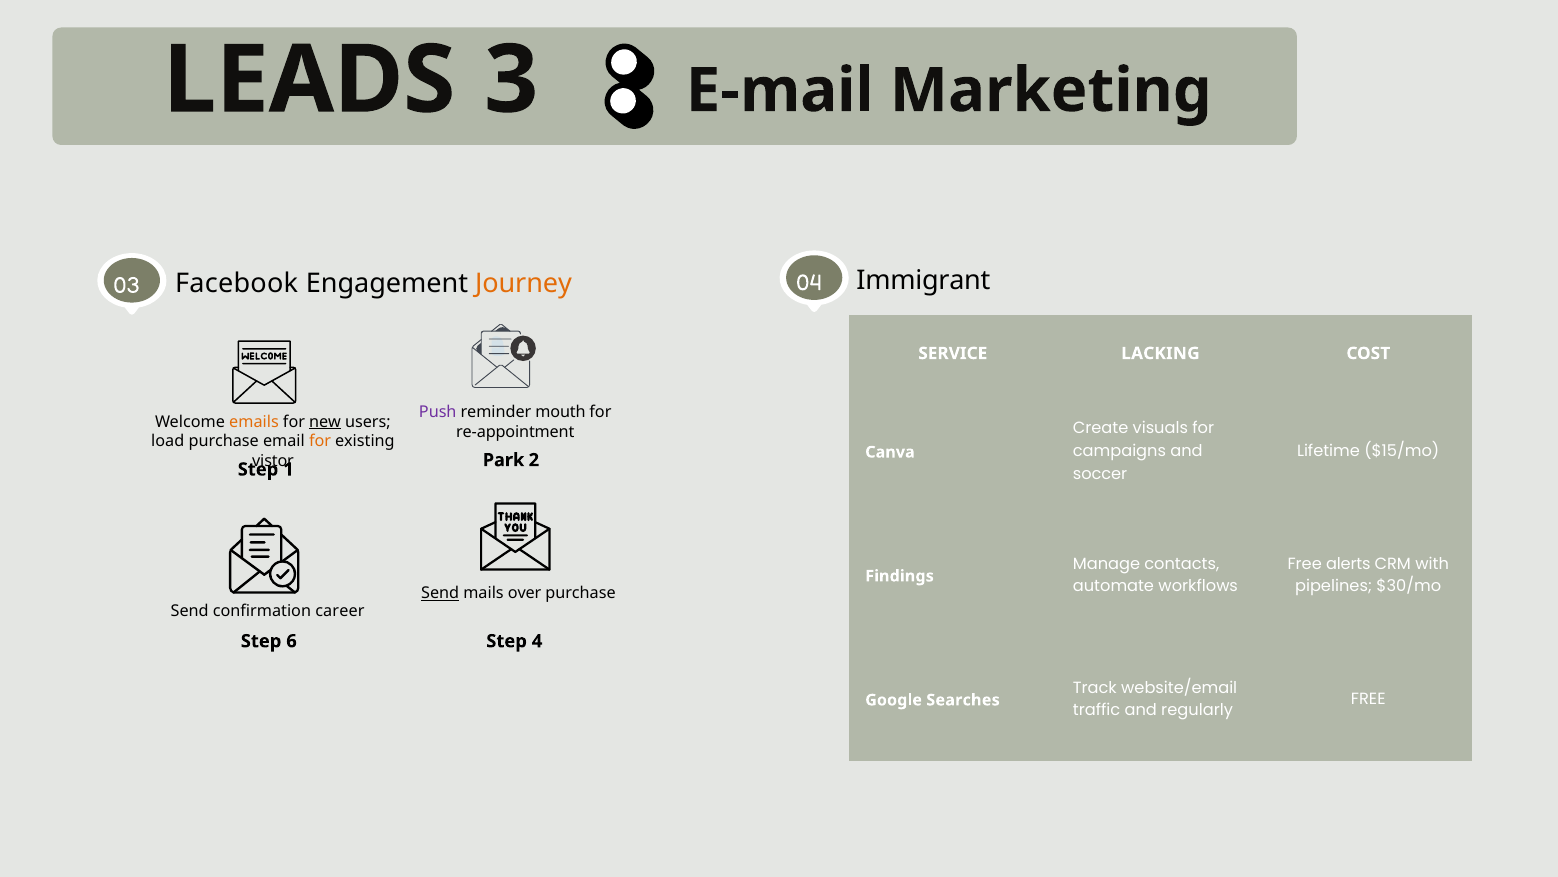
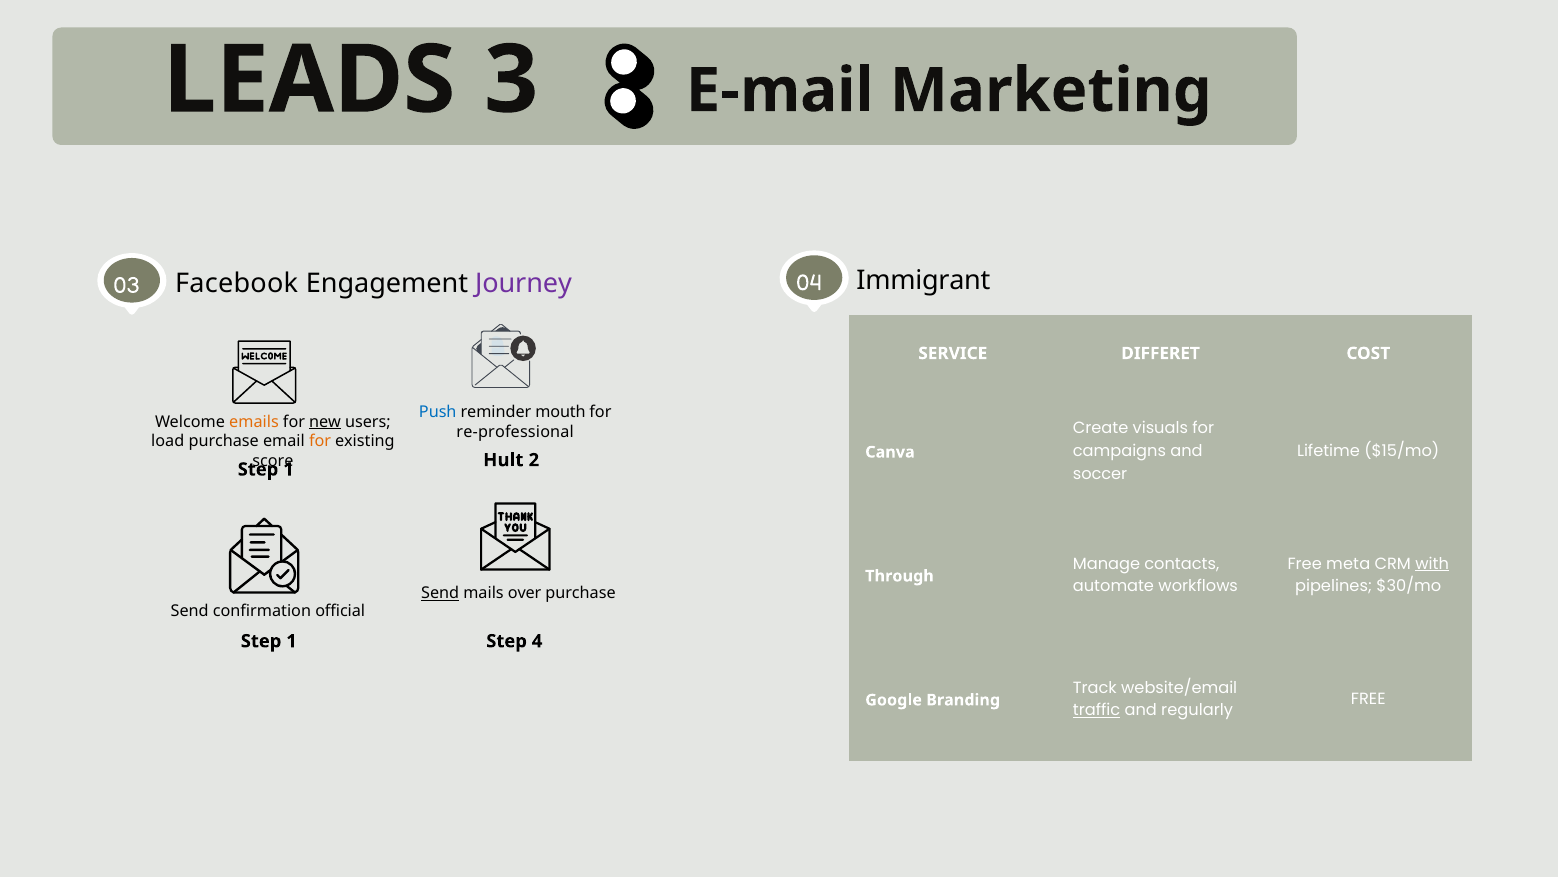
Journey colour: orange -> purple (523, 283)
LACKING: LACKING -> DIFFERET (1161, 353)
Push colour: purple -> blue (438, 412)
re-appointment: re-appointment -> re-professional (515, 432)
vistor: vistor -> score (273, 460)
Park: Park -> Hult (503, 460)
alerts: alerts -> meta (1348, 563)
with underline: none -> present (1432, 563)
Findings: Findings -> Through (900, 576)
career: career -> official (340, 611)
6: 6 -> 1 (292, 641)
Searches: Searches -> Branding (963, 700)
traffic underline: none -> present (1097, 710)
